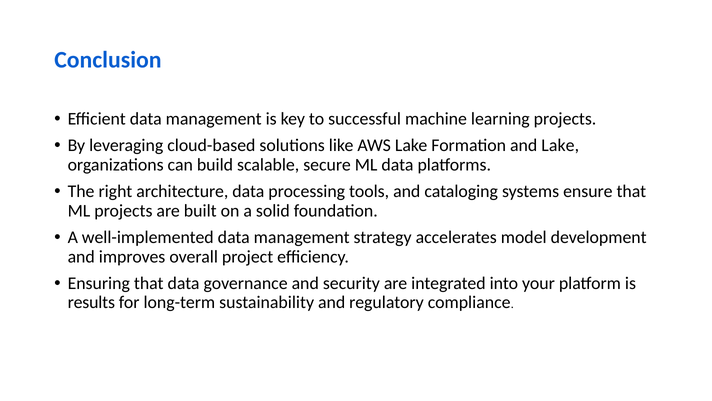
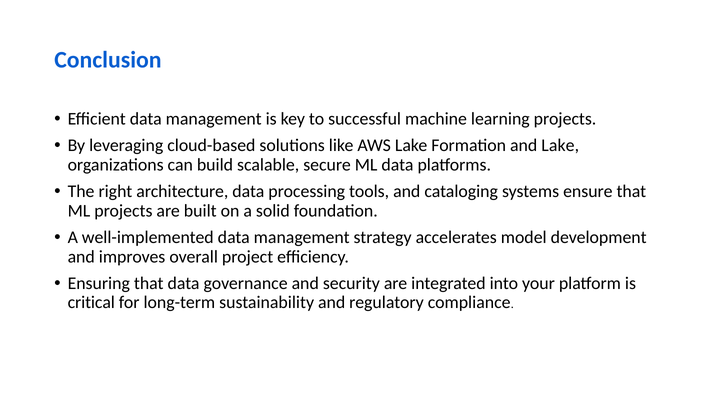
results: results -> critical (91, 302)
